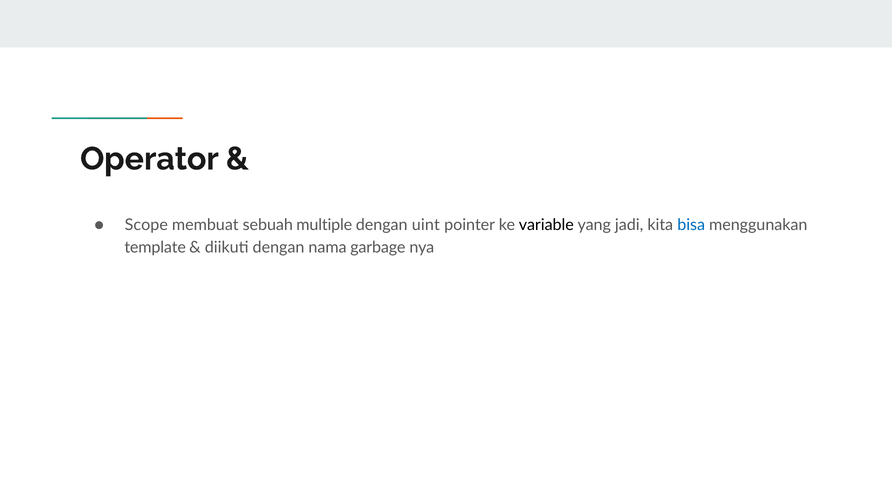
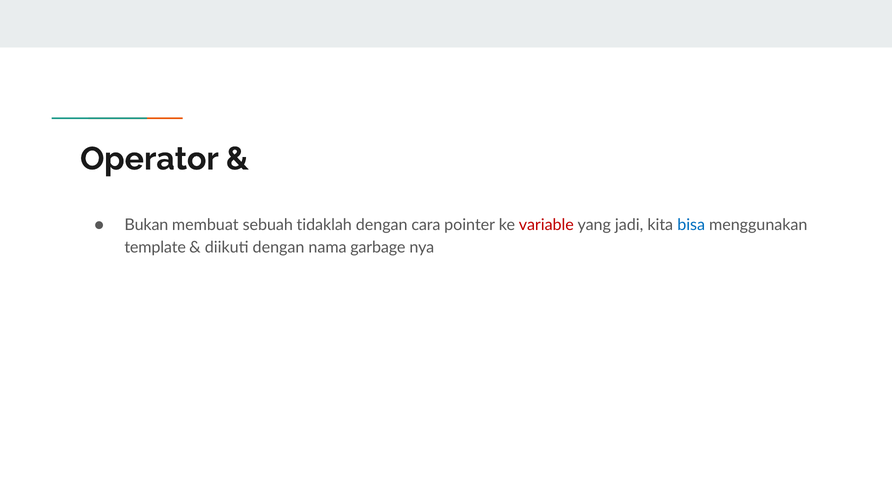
Scope: Scope -> Bukan (146, 225)
multiple: multiple -> tidaklah (324, 225)
uint: uint -> cara (426, 225)
variable colour: black -> red (546, 225)
